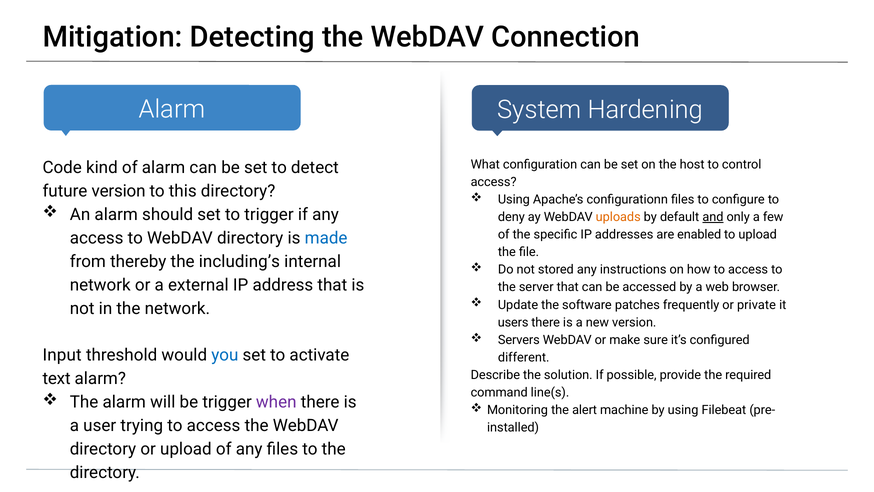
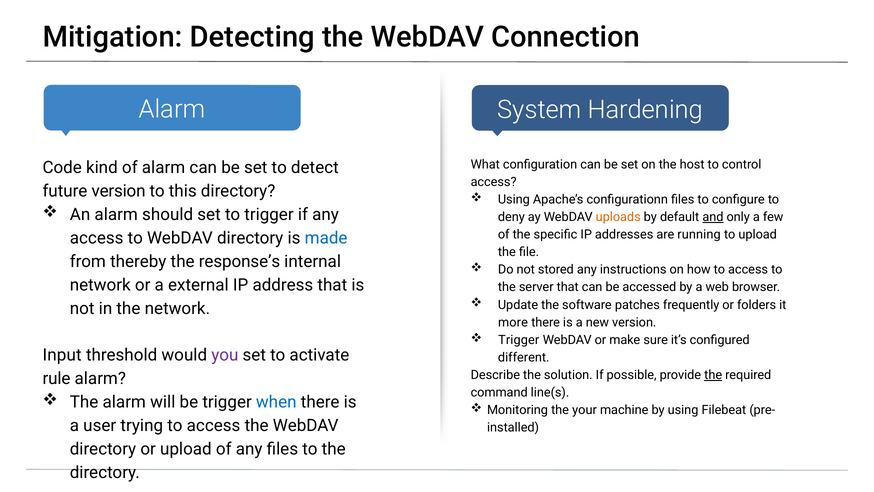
enabled: enabled -> running (699, 234)
including’s: including’s -> response’s (239, 261)
private: private -> folders (757, 305)
users: users -> more (513, 322)
Servers: Servers -> Trigger (519, 340)
you colour: blue -> purple (225, 355)
the underline: none -> present (713, 375)
text: text -> rule (57, 378)
when colour: purple -> blue (276, 402)
alert: alert -> your (585, 410)
